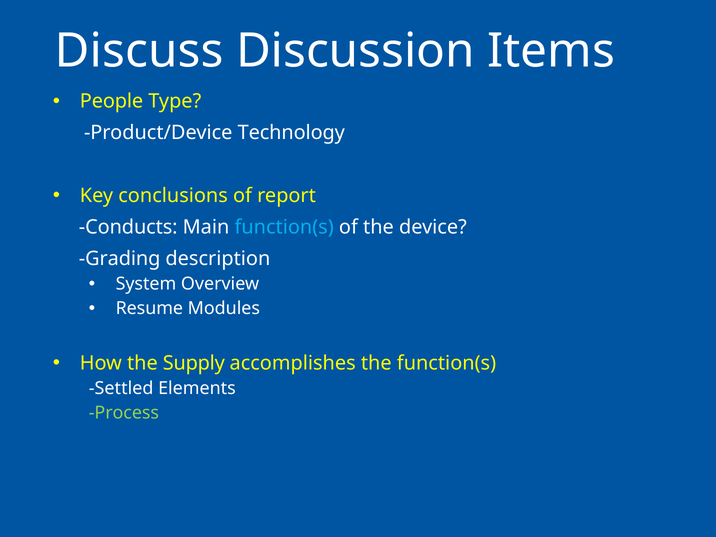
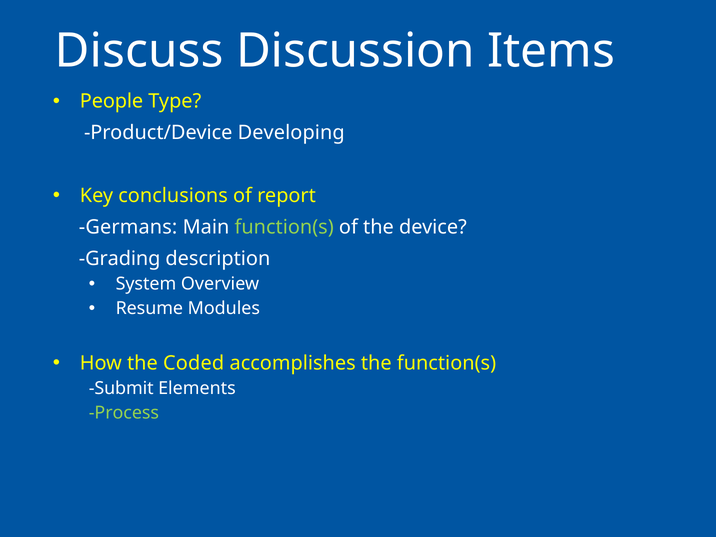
Technology: Technology -> Developing (291, 133)
Conducts: Conducts -> Germans (128, 227)
function(s colour: light blue -> light green (284, 227)
Supply: Supply -> Coded (194, 363)
Settled: Settled -> Submit (121, 388)
